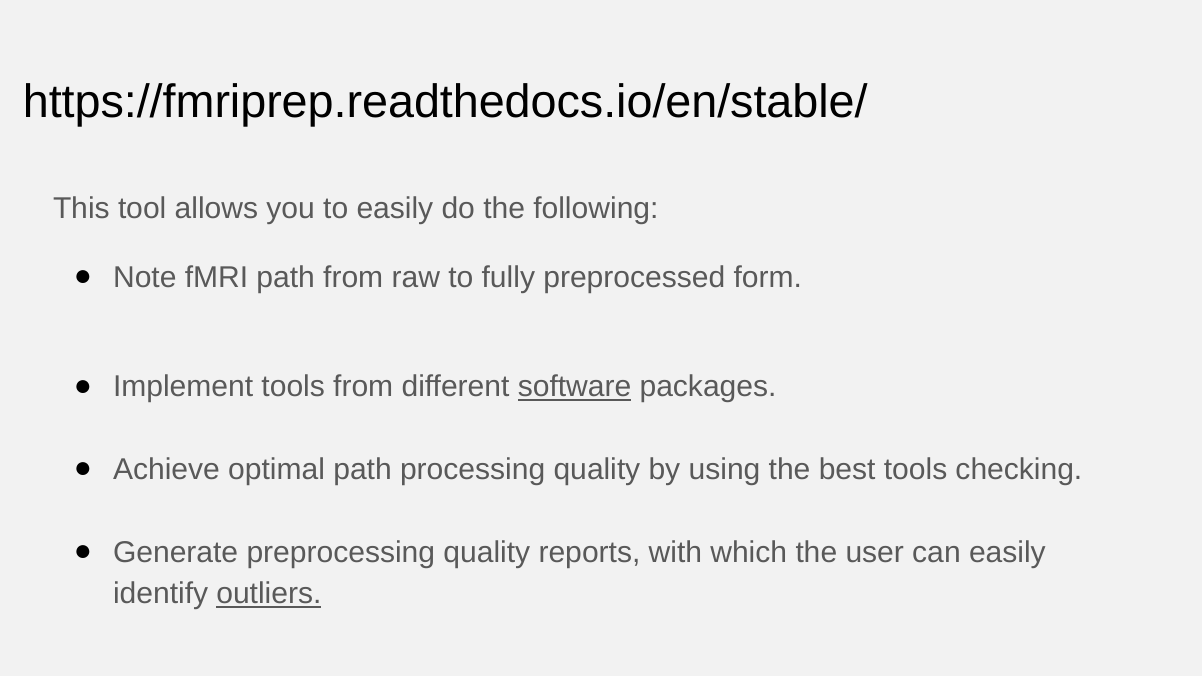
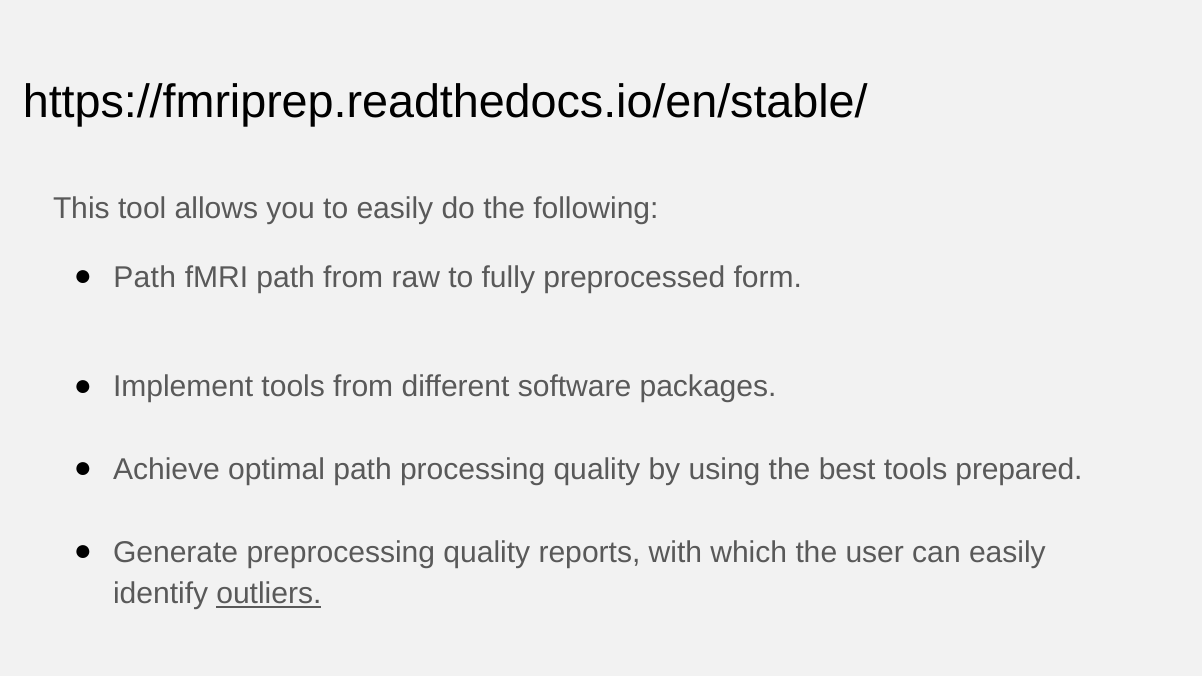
Note: Note -> Path (145, 277)
software underline: present -> none (575, 387)
checking: checking -> prepared (1019, 470)
